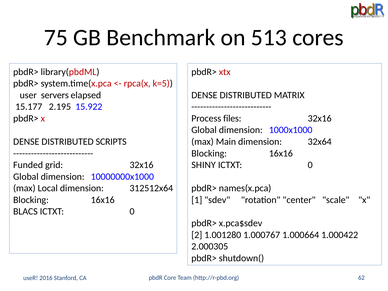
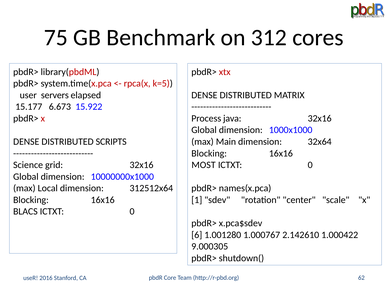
513: 513 -> 312 (269, 38)
2.195: 2.195 -> 6.673 (60, 107)
files: files -> java (232, 118)
Funded: Funded -> Science (28, 165)
SHINY: SHINY -> MOST (204, 165)
2: 2 -> 6 (197, 235)
1.000664: 1.000664 -> 2.142610 (301, 235)
2.000305: 2.000305 -> 9.000305 (210, 246)
